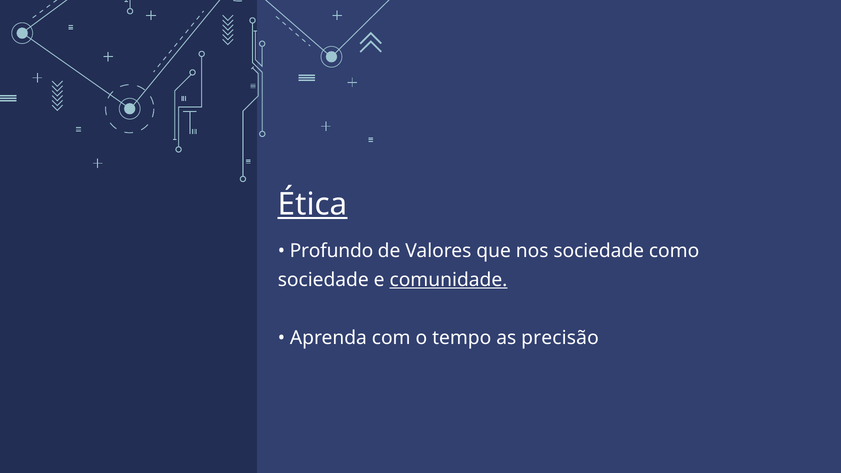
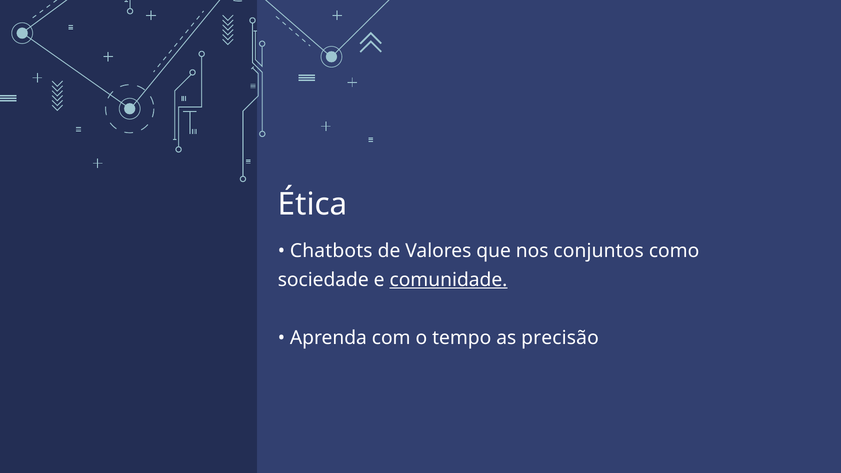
Ética underline: present -> none (313, 205)
Profundo: Profundo -> Chatbots (331, 251)
nos sociedade: sociedade -> conjuntos (599, 251)
